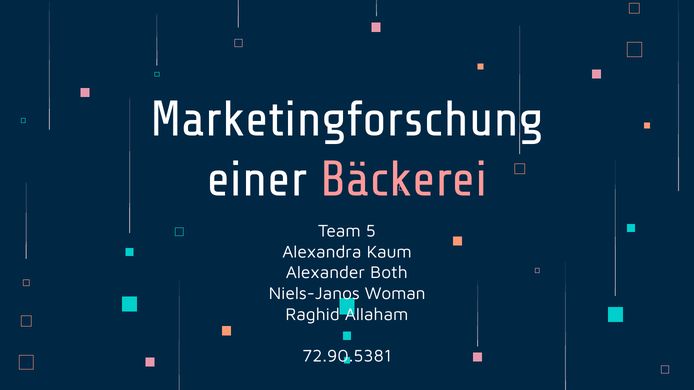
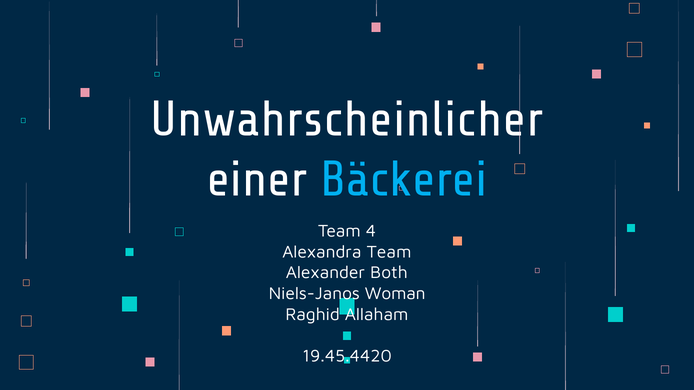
Marketingforschung: Marketingforschung -> Unwahrscheinlicher (347, 119)
Bäckerei colour: pink -> light blue (404, 179)
5: 5 -> 4 (371, 231)
Alexandra Kaum: Kaum -> Team (389, 252)
72.90.5381: 72.90.5381 -> 19.45.4420 (347, 356)
